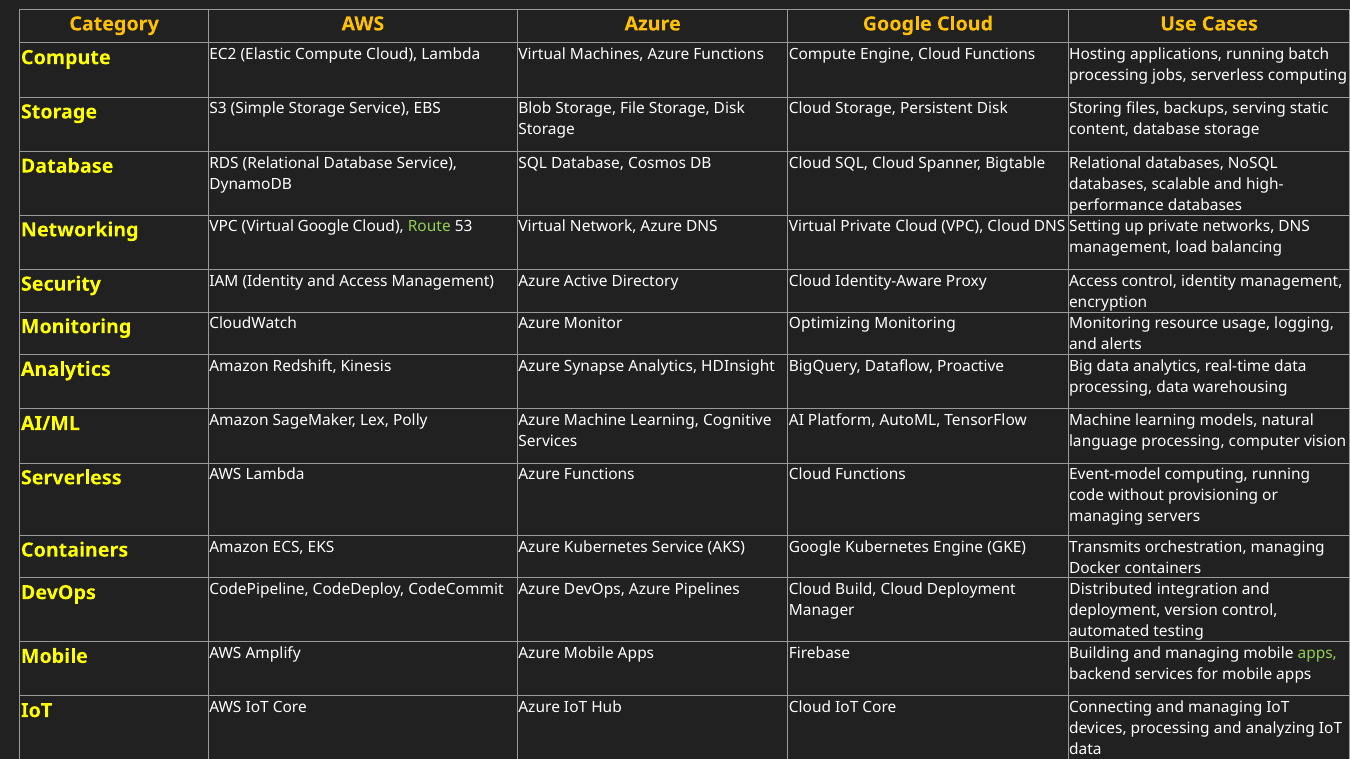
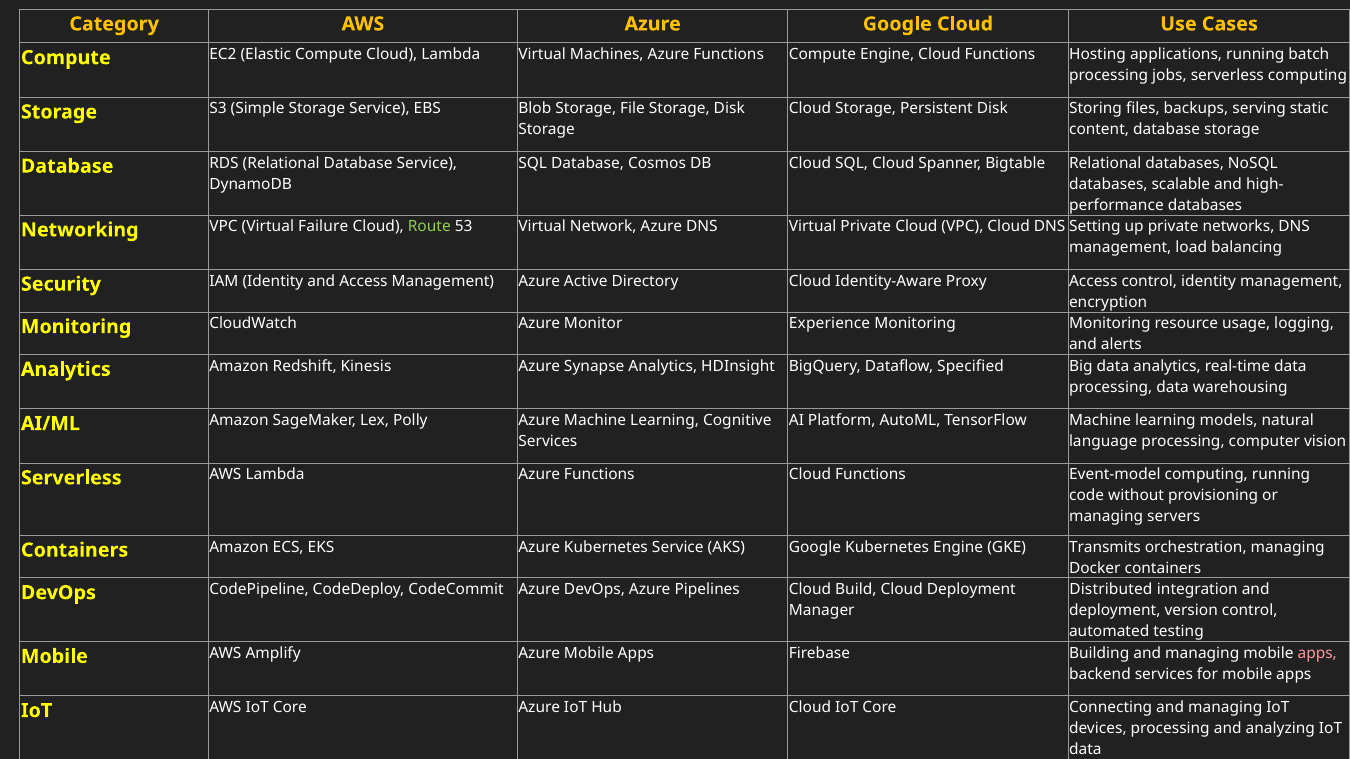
Virtual Google: Google -> Failure (323, 227)
Optimizing: Optimizing -> Experience (830, 324)
Proactive: Proactive -> Specified (971, 366)
apps colour: light green -> pink (1317, 654)
